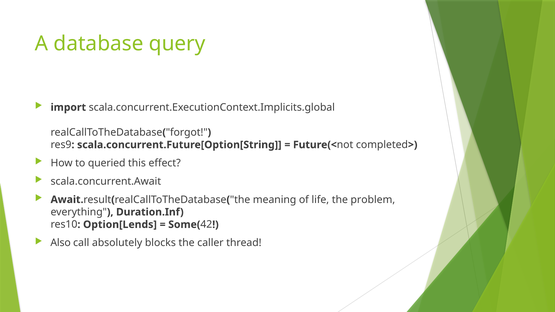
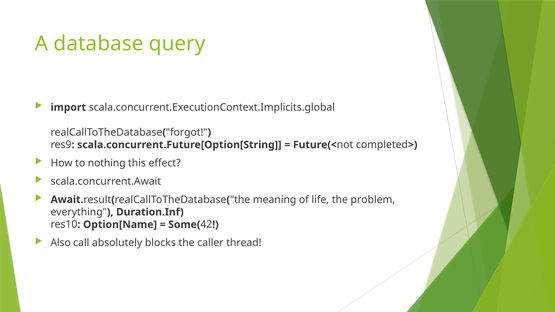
queried: queried -> nothing (107, 163)
Option[Lends: Option[Lends -> Option[Name (120, 225)
